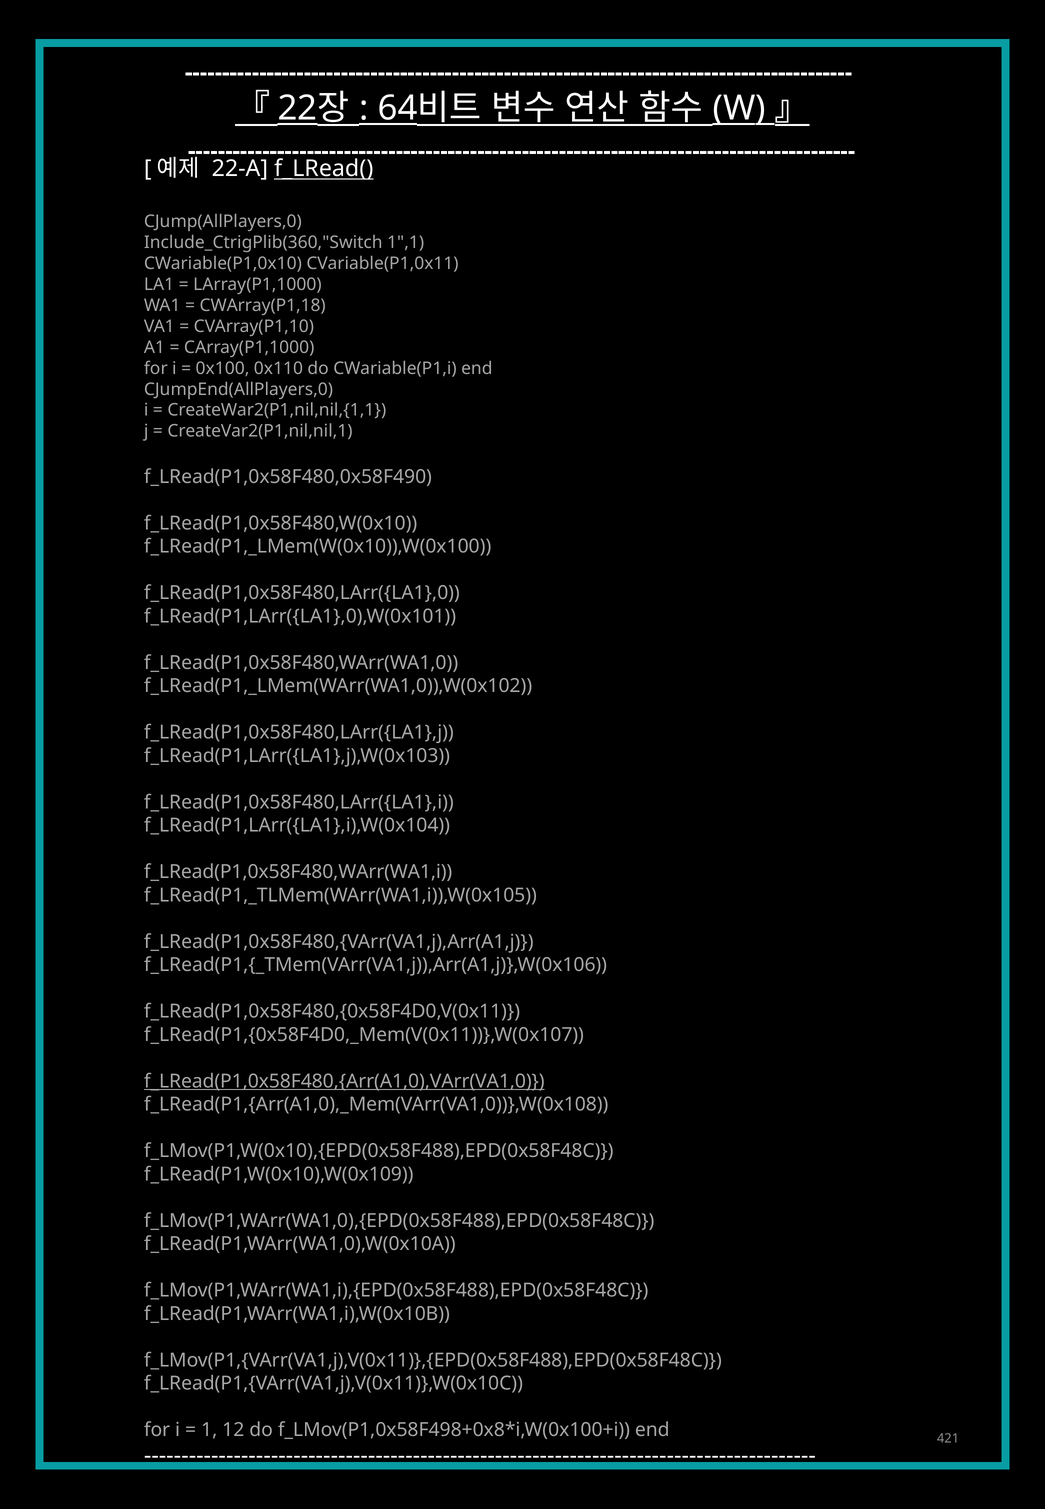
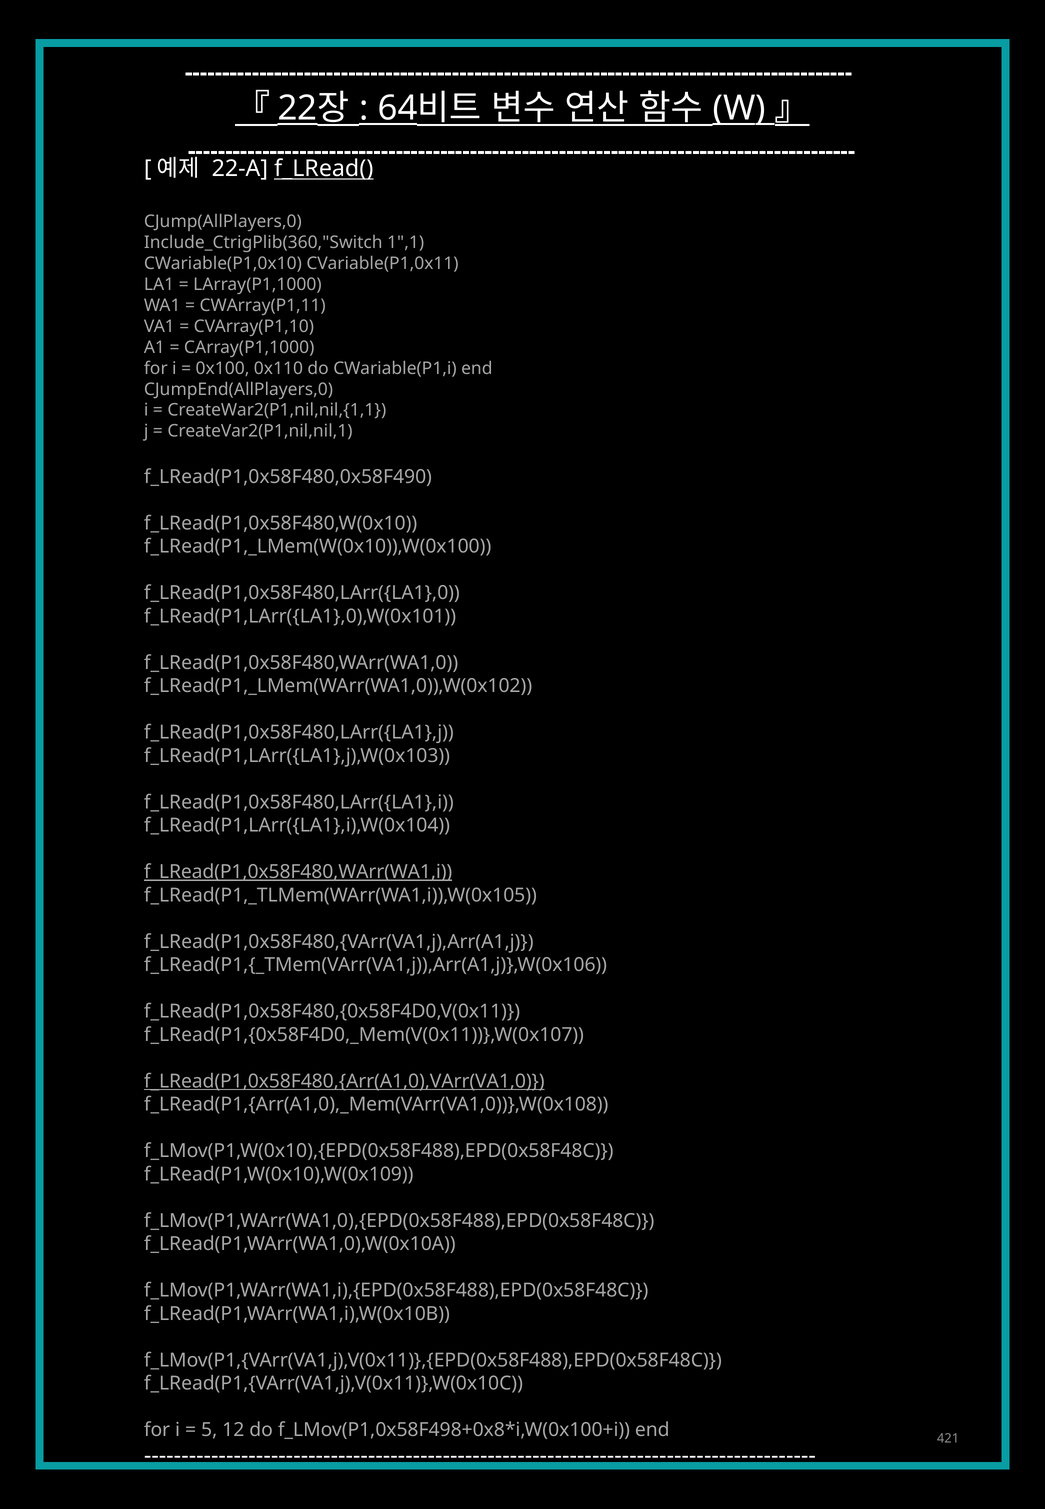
CWArray(P1,18: CWArray(P1,18 -> CWArray(P1,11 (263, 306)
f_LRead(P1,0x58F480,WArr(WA1,i underline: none -> present (298, 872)
1: 1 -> 5 (209, 1430)
